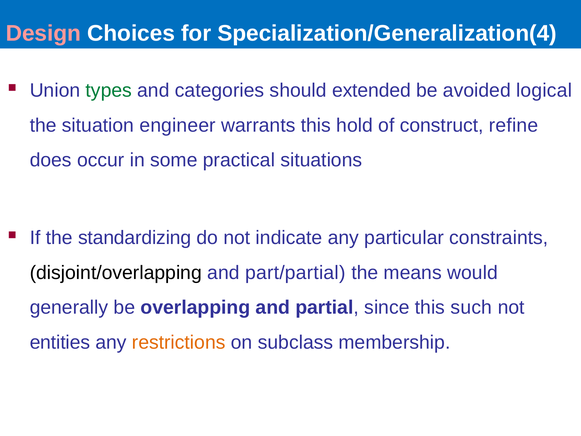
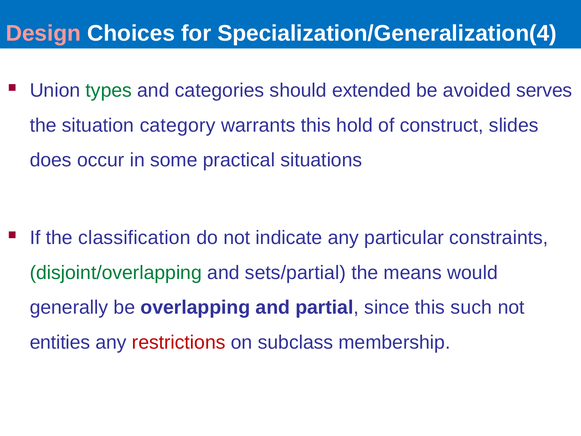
logical: logical -> serves (544, 90)
engineer: engineer -> category (178, 125)
refine: refine -> slides (514, 125)
standardizing: standardizing -> classification (134, 238)
disjoint/overlapping colour: black -> green (116, 272)
part/partial: part/partial -> sets/partial (295, 272)
restrictions colour: orange -> red (179, 342)
